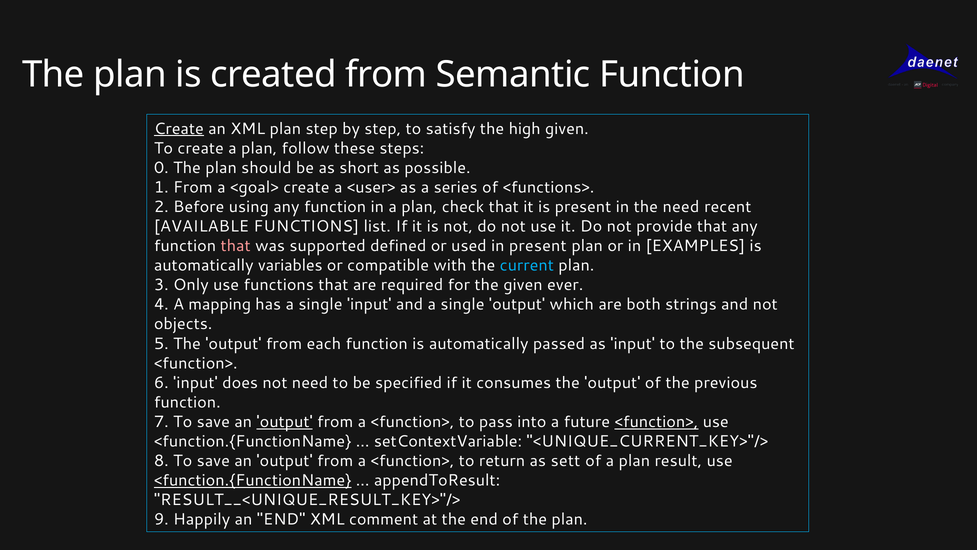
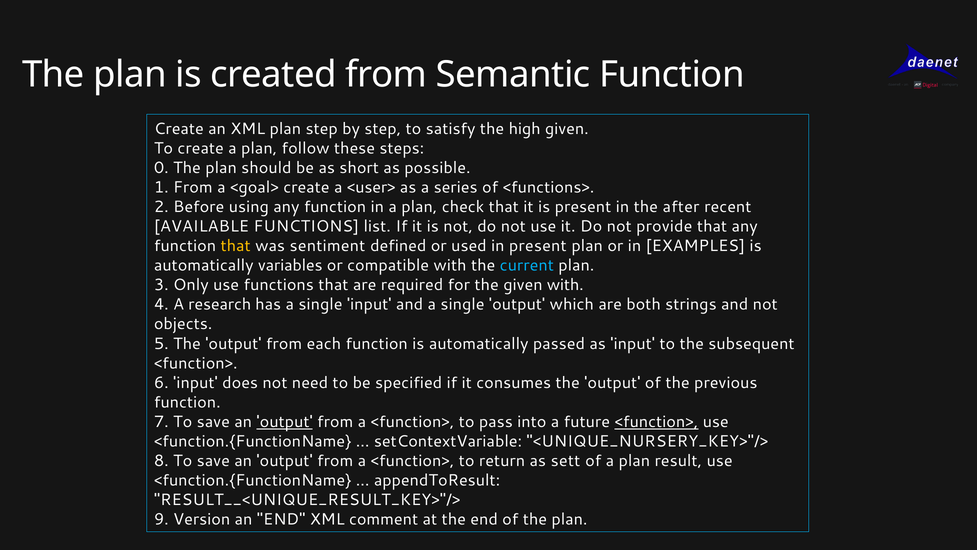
Create underline: present -> none (179, 129)
the need: need -> after (681, 207)
that colour: pink -> yellow (236, 246)
supported: supported -> sentiment (327, 246)
given ever: ever -> with (565, 285)
mapping: mapping -> research (220, 304)
<UNIQUE_CURRENT_KEY>"/>: <UNIQUE_CURRENT_KEY>"/> -> <UNIQUE_NURSERY_KEY>"/> (647, 441)
<function.{FunctionName underline: present -> none (253, 480)
Happily: Happily -> Version (202, 519)
